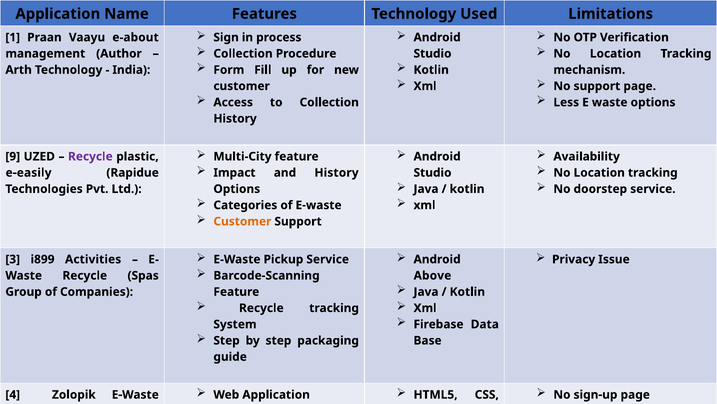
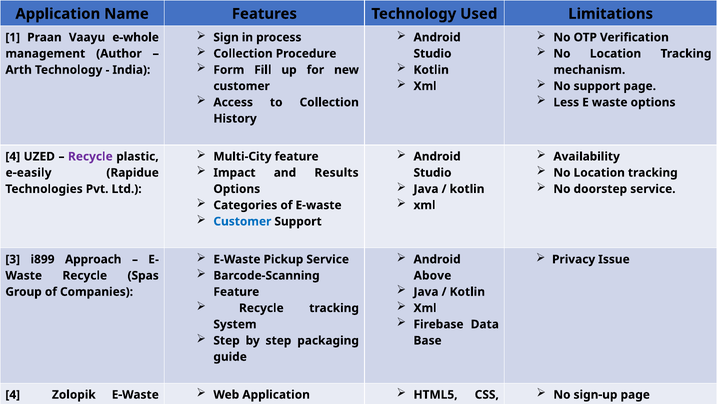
e-about: e-about -> e-whole (136, 37)
9: 9 -> 4 (13, 156)
and History: History -> Results (337, 172)
Customer colour: orange -> blue (242, 221)
Activities: Activities -> Approach (93, 259)
